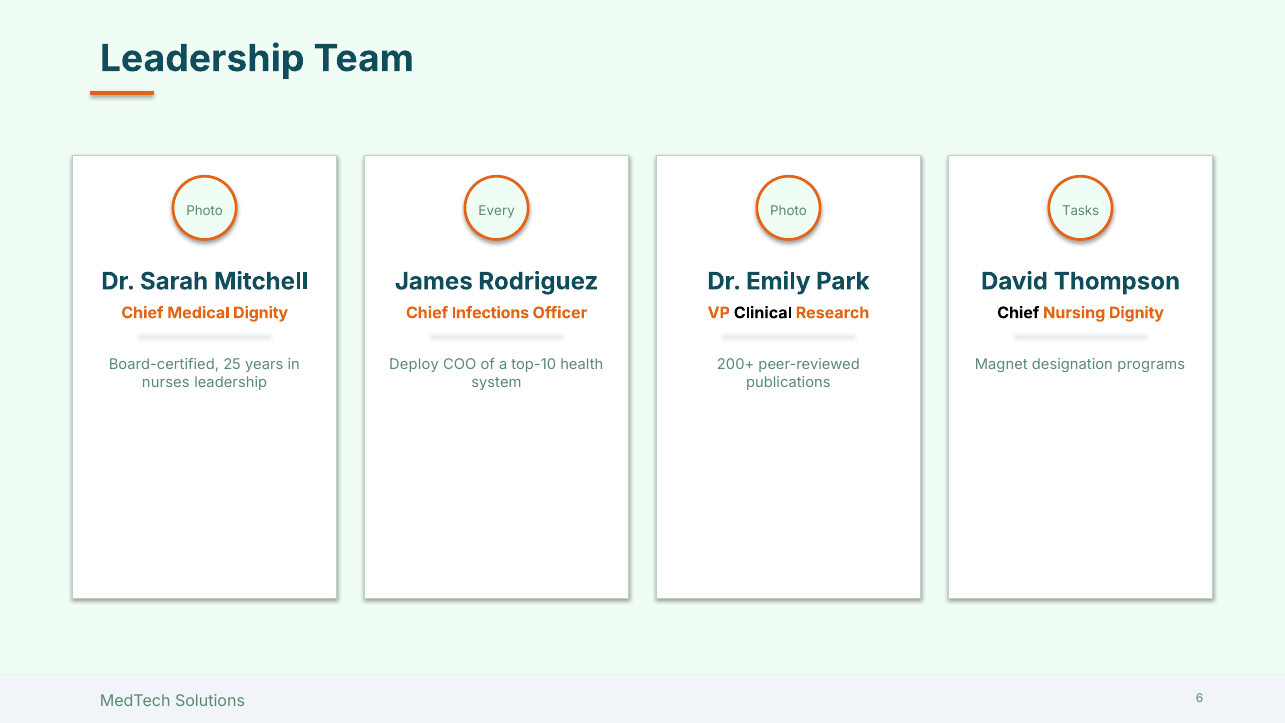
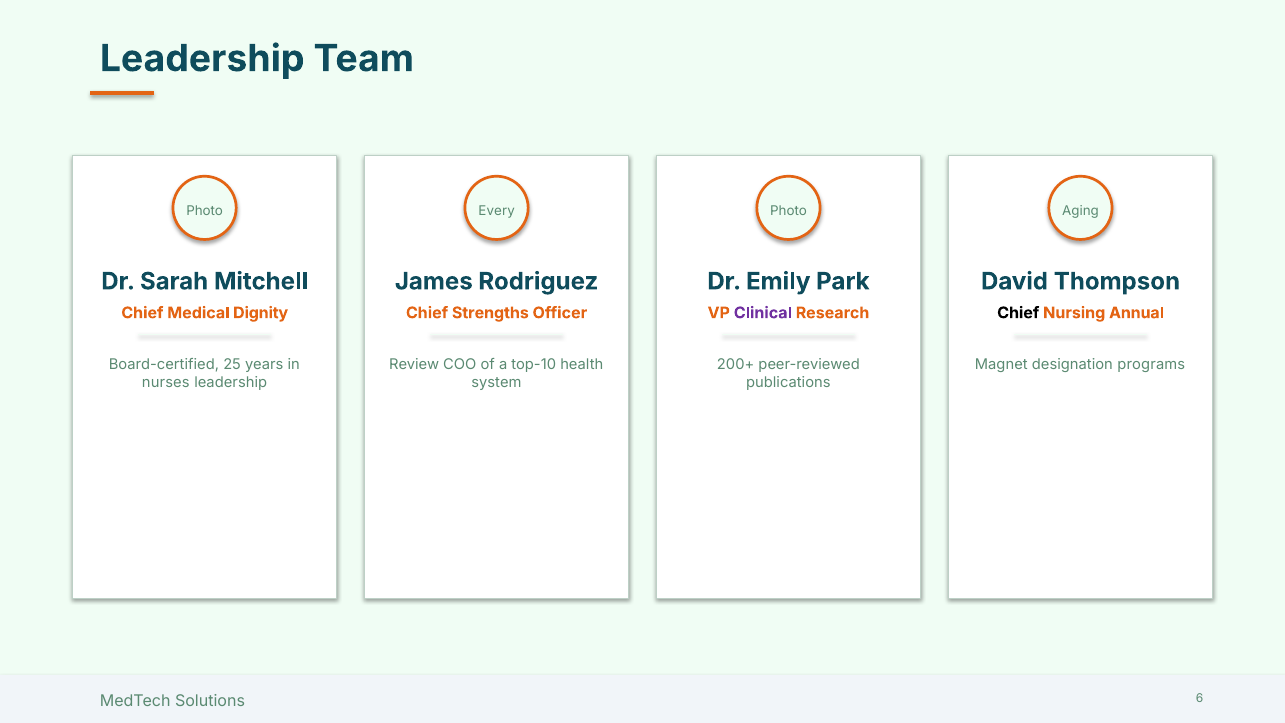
Tasks: Tasks -> Aging (1081, 211)
Infections: Infections -> Strengths (490, 313)
Clinical colour: black -> purple (763, 313)
Nursing Dignity: Dignity -> Annual (1136, 313)
Deploy: Deploy -> Review (414, 365)
